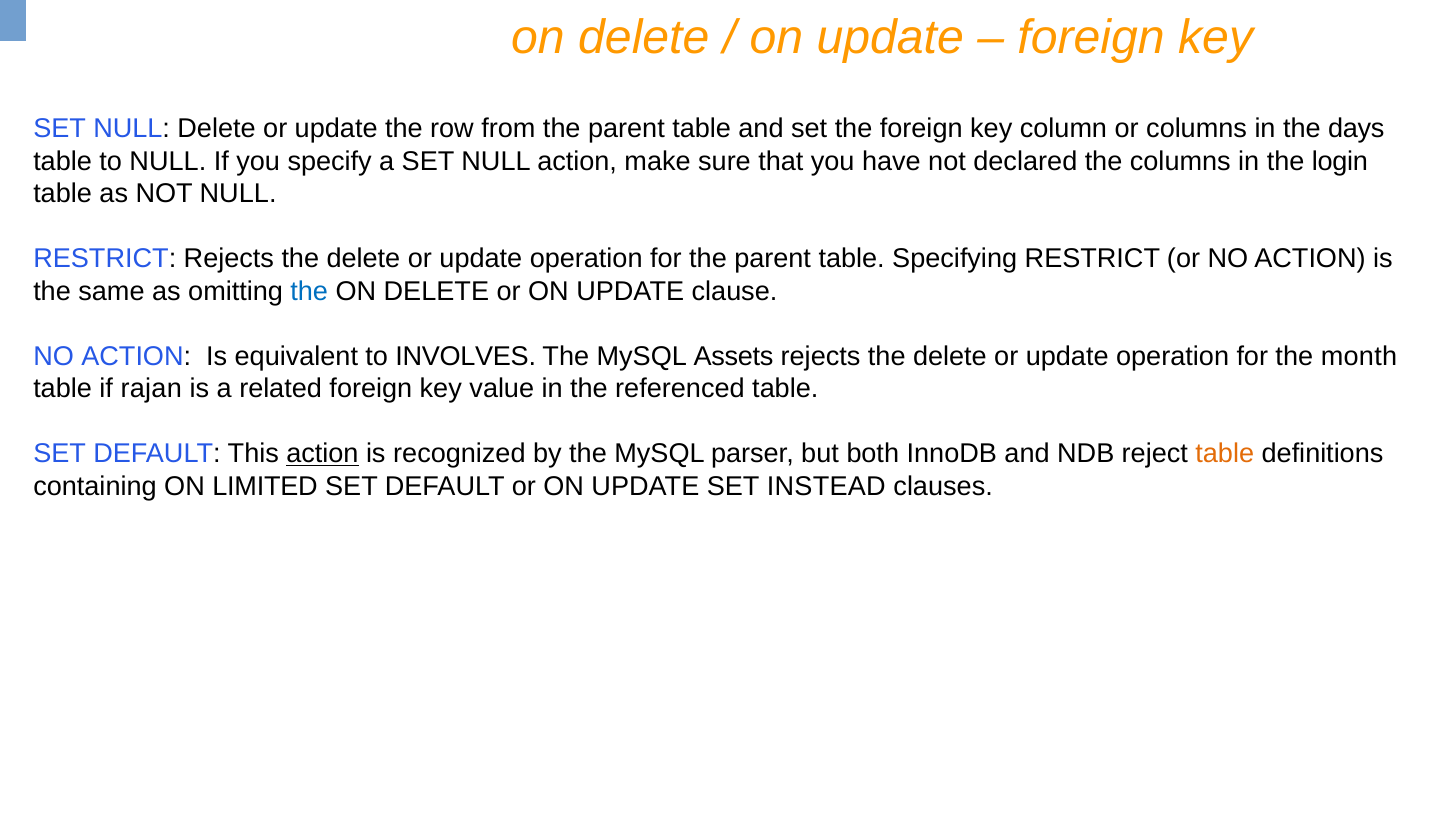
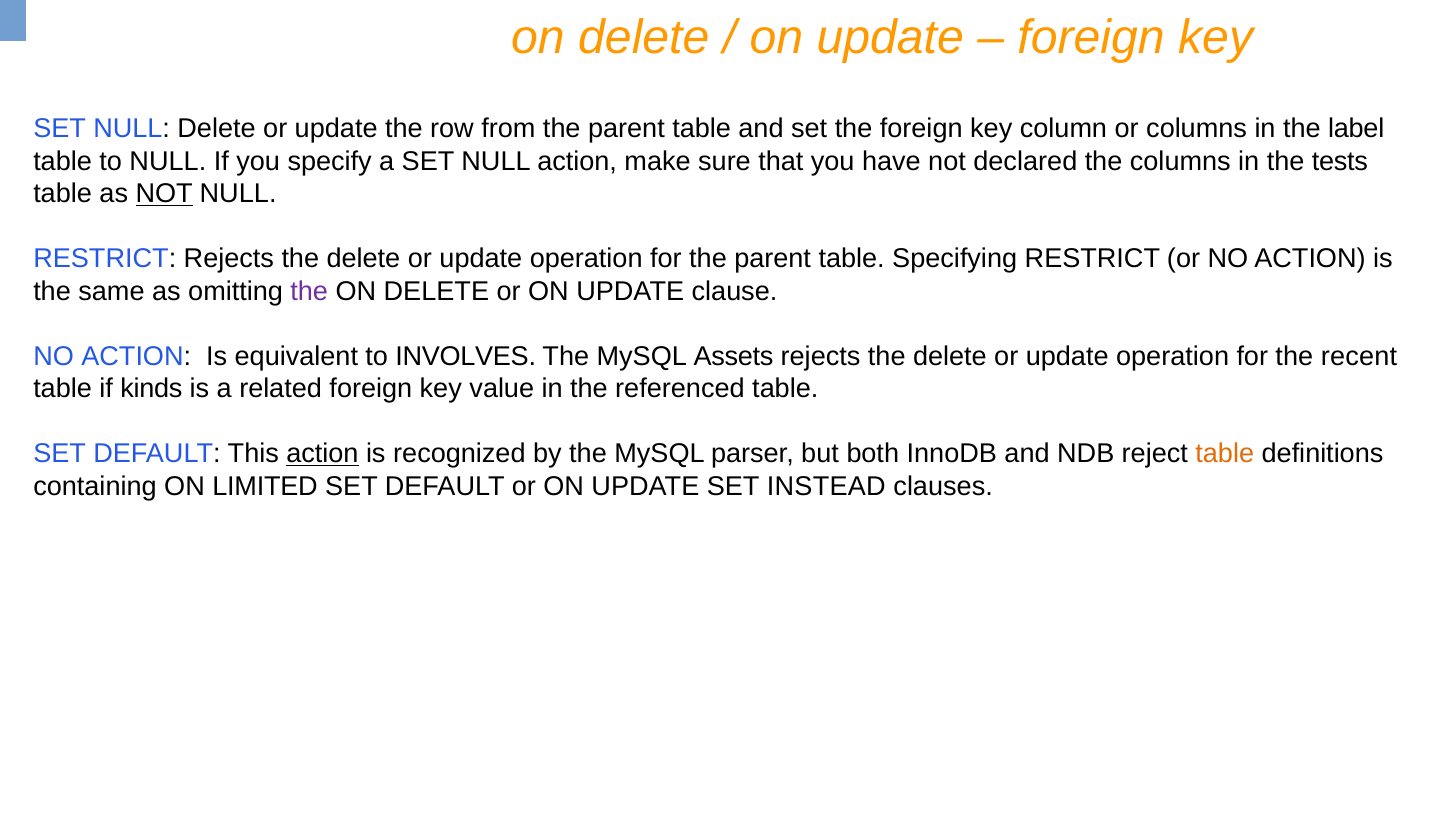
days: days -> label (1356, 129)
login: login -> tests (1340, 161)
NOT underline: none -> present (164, 194)
the colour: blue -> purple (309, 291)
month: month -> recent (1359, 356)
rajan: rajan -> kinds (151, 389)
